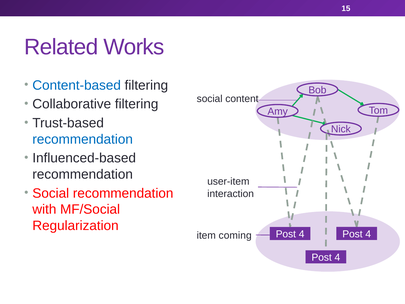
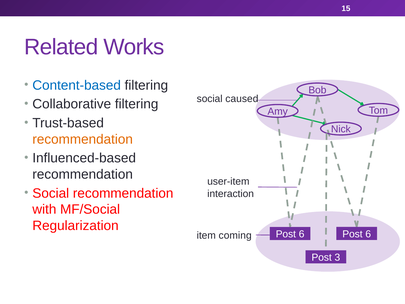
content: content -> caused (242, 99)
recommendation colour: blue -> orange (83, 139)
4: 4 -> 6 (368, 234)
4: 4 -> 6 (302, 234)
4: 4 -> 3 (337, 257)
